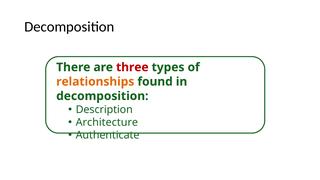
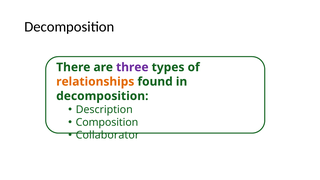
three colour: red -> purple (132, 67)
Architecture: Architecture -> Composition (107, 122)
Authenticate: Authenticate -> Collaborator (108, 135)
